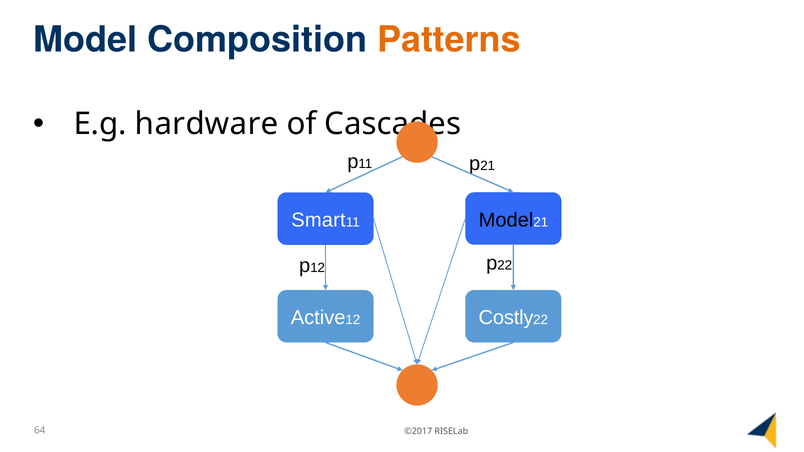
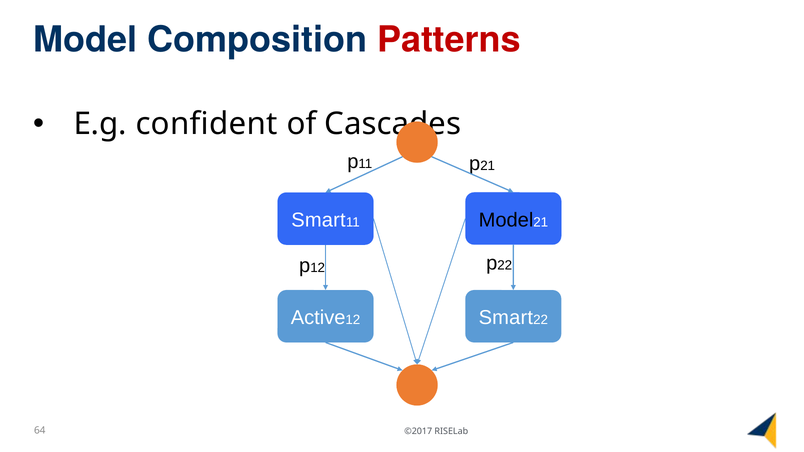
Patterns colour: orange -> red (449, 40)
hardware: hardware -> confident (207, 124)
Costly: Costly -> Smart (506, 318)
